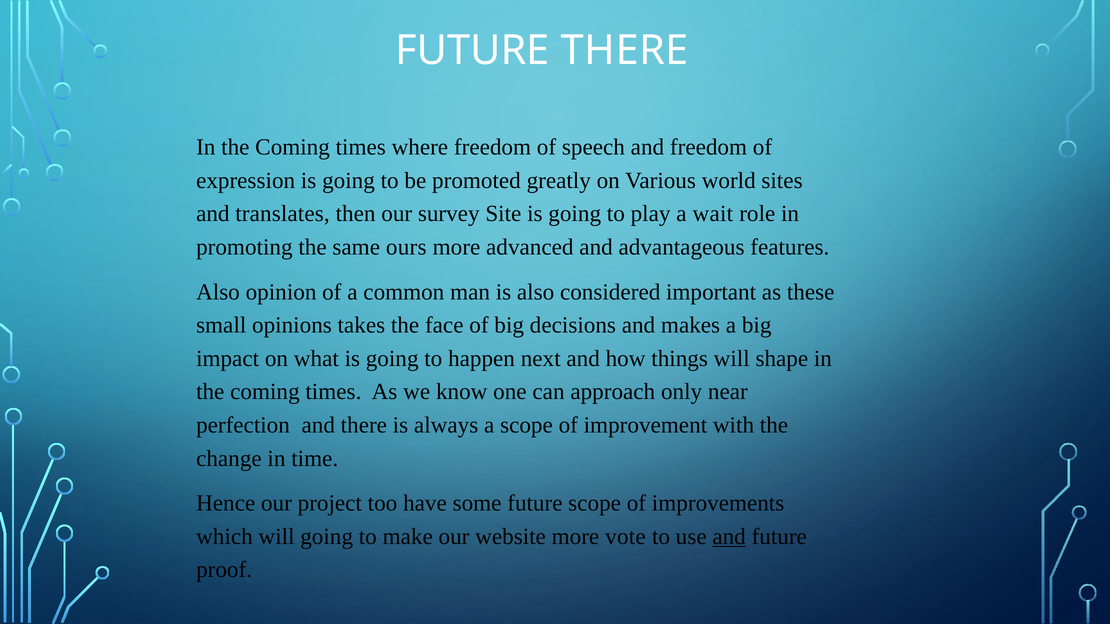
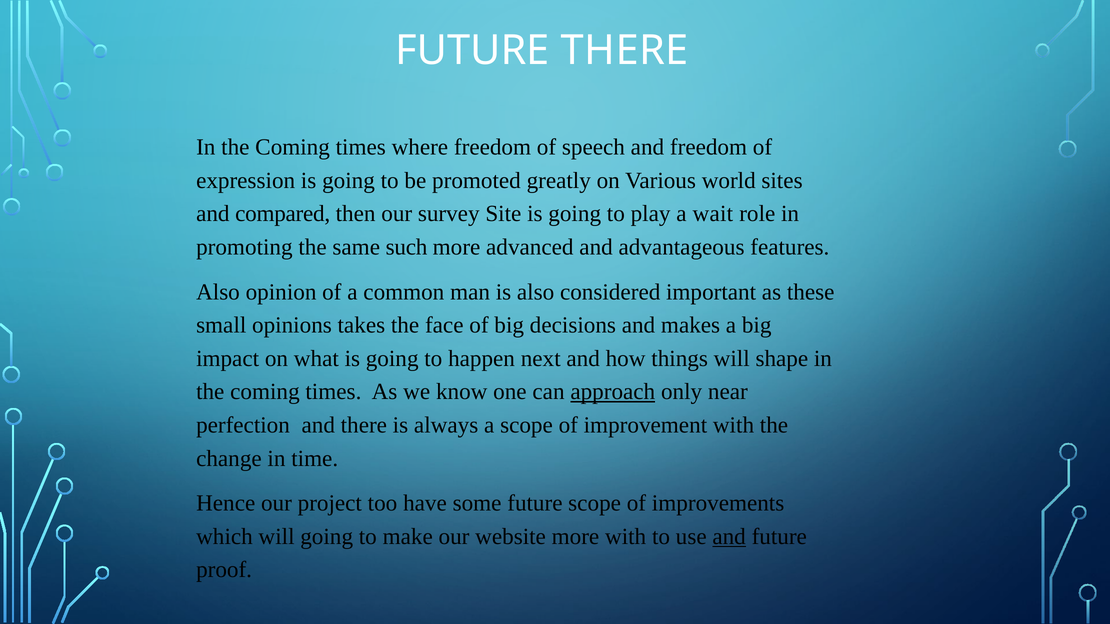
translates: translates -> compared (283, 214)
ours: ours -> such (406, 247)
approach underline: none -> present (613, 392)
more vote: vote -> with (626, 537)
